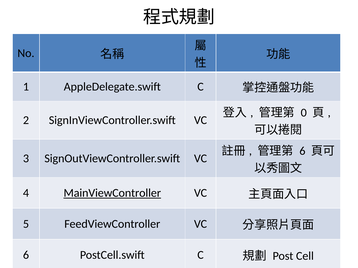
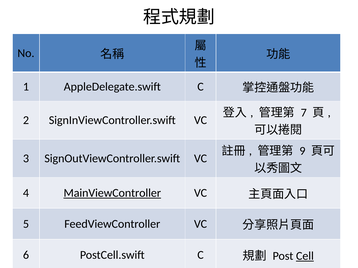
0: 0 -> 7 (304, 113)
6: 6 -> 9 (302, 151)
Cell underline: none -> present (305, 256)
